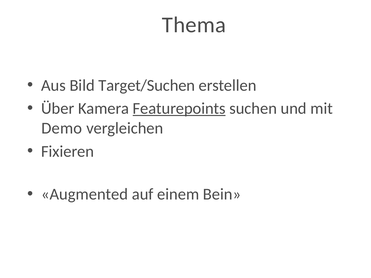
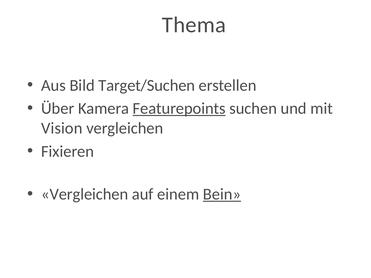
Demo: Demo -> Vision (62, 128)
Augmented: Augmented -> Vergleichen (85, 194)
Bein underline: none -> present (222, 194)
